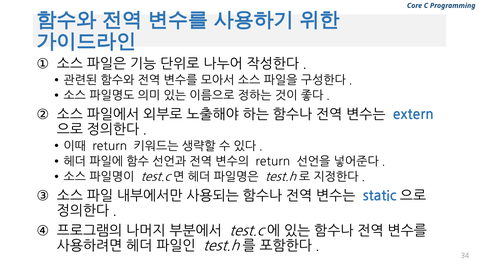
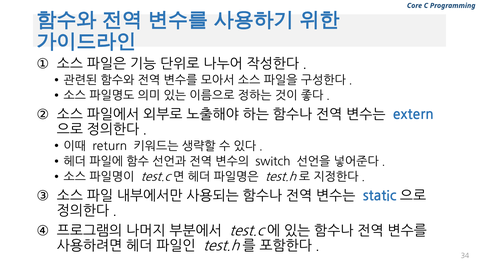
return: return -> switch (273, 162)
